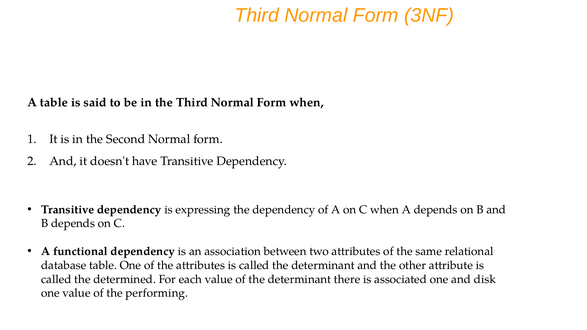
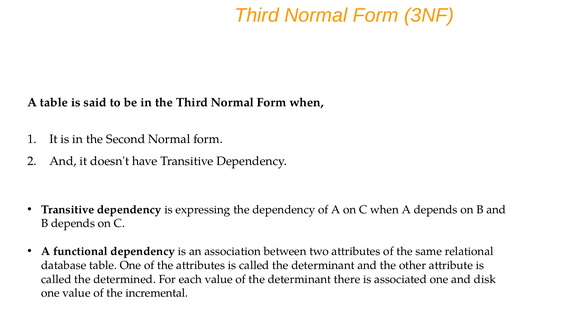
performing: performing -> incremental (157, 293)
